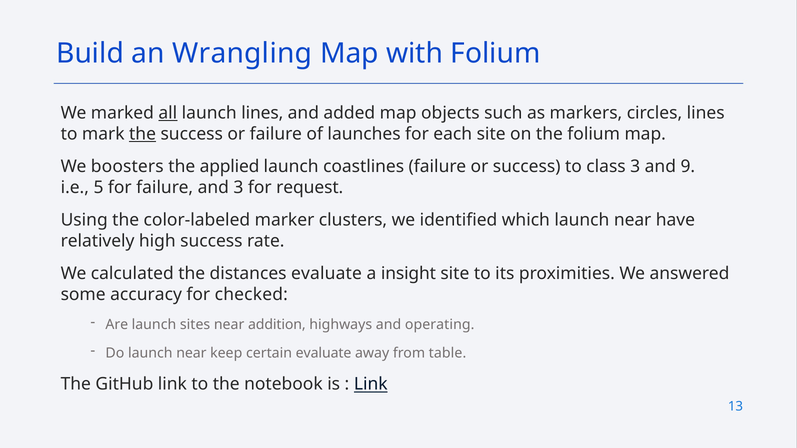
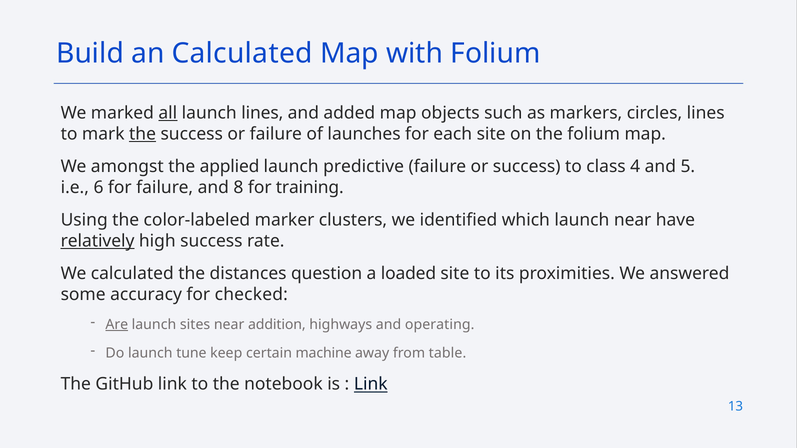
an Wrangling: Wrangling -> Calculated (242, 53)
boosters: boosters -> amongst (127, 167)
coastlines: coastlines -> predictive (364, 167)
class 3: 3 -> 4 (635, 167)
9: 9 -> 5 (688, 167)
5: 5 -> 6 (98, 188)
and 3: 3 -> 8 (238, 188)
request: request -> training (310, 188)
relatively underline: none -> present (98, 241)
distances evaluate: evaluate -> question (327, 274)
insight: insight -> loaded (408, 274)
Are underline: none -> present (117, 325)
Do launch near: near -> tune (191, 353)
certain evaluate: evaluate -> machine (324, 353)
